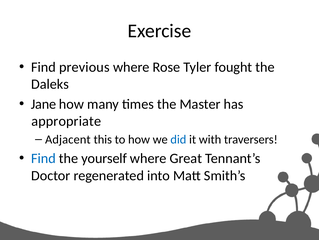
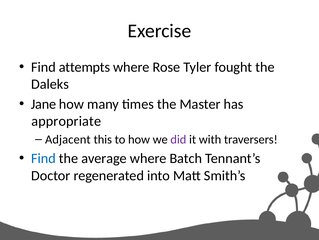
previous: previous -> attempts (84, 67)
did colour: blue -> purple (178, 139)
yourself: yourself -> average (104, 158)
Great: Great -> Batch (186, 158)
